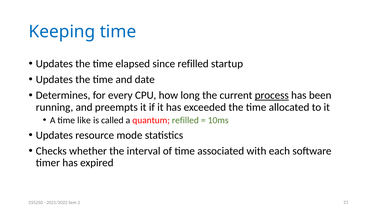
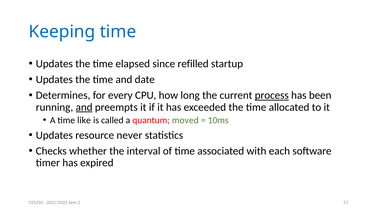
and underline: none -> present (84, 107)
quantum refilled: refilled -> moved (185, 120)
mode: mode -> never (129, 135)
